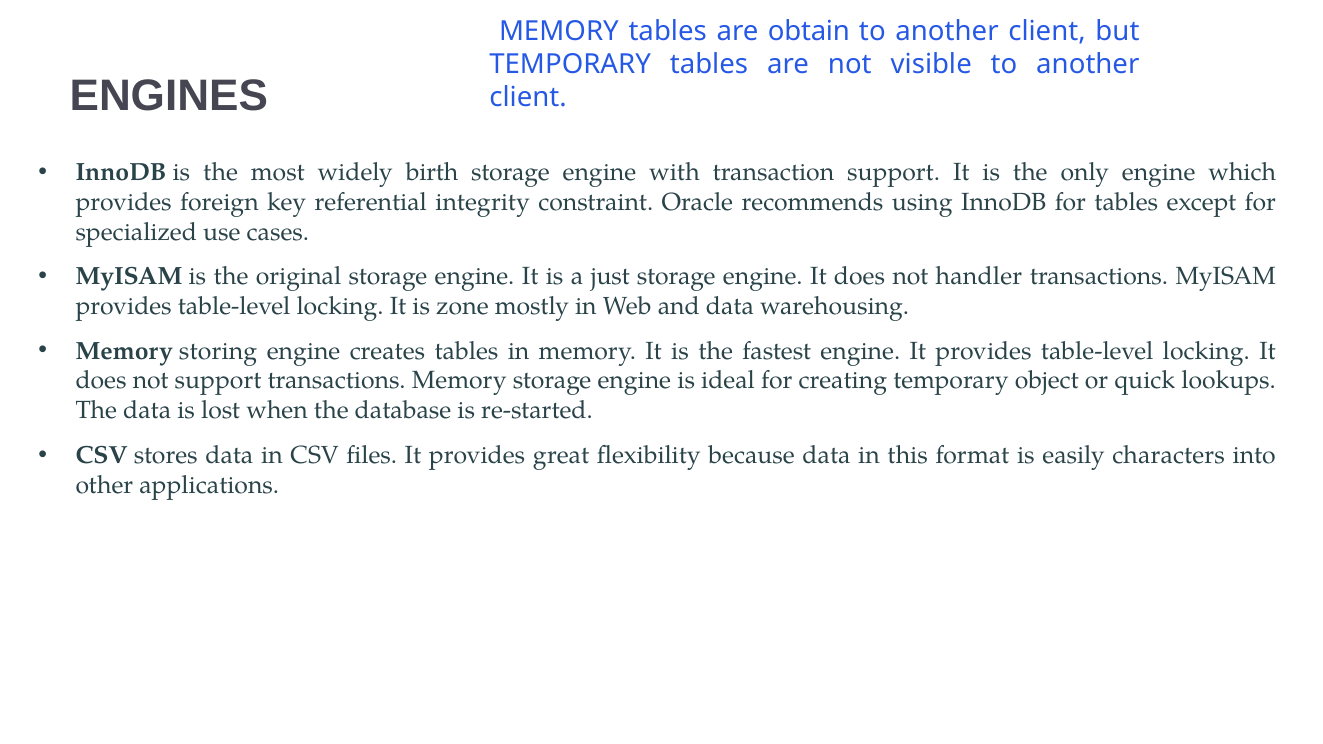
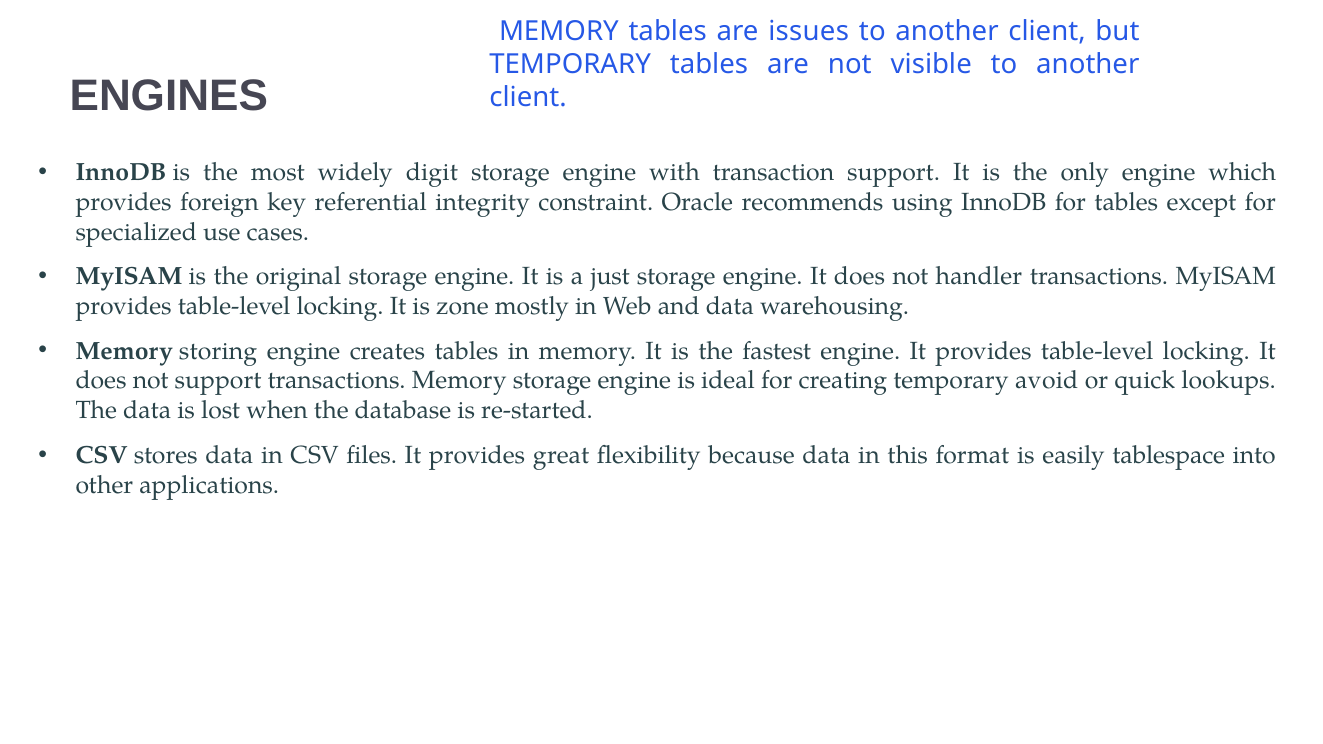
obtain: obtain -> issues (809, 32)
birth: birth -> digit (432, 172)
object: object -> avoid (1047, 381)
characters: characters -> tablespace (1169, 455)
